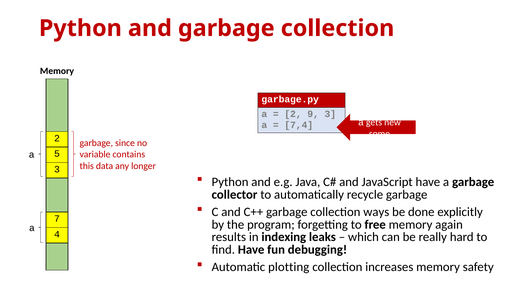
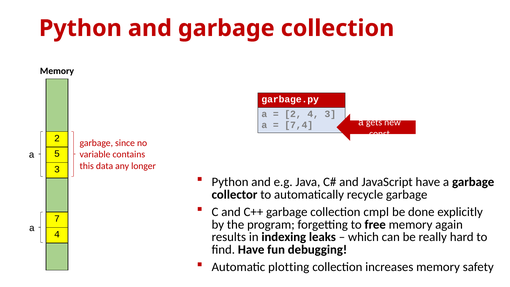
2 9: 9 -> 4 (313, 114)
some: some -> const (379, 134)
ways: ways -> cmpl (376, 212)
